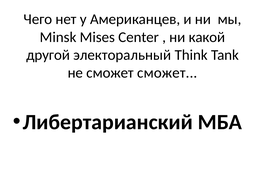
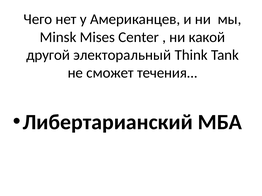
cможет cможет: cможет -> течения (167, 73)
